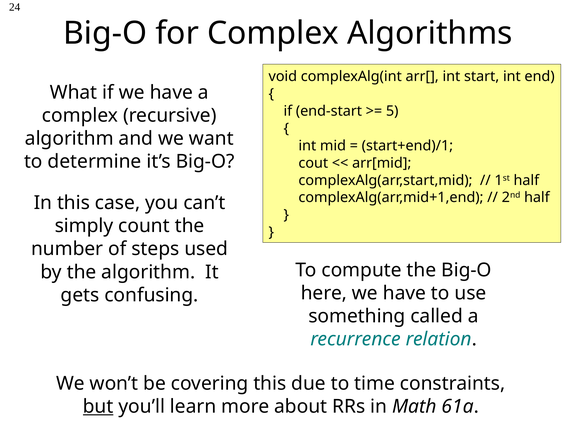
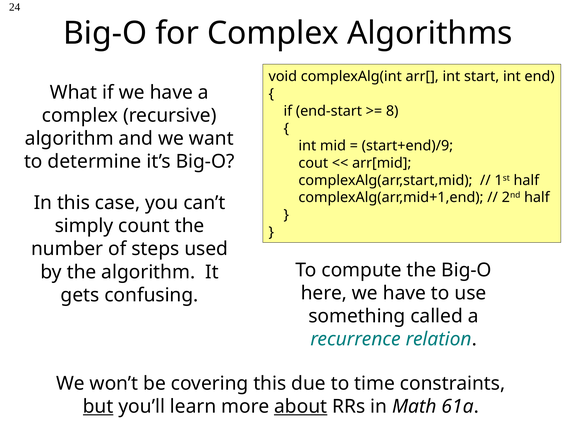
5: 5 -> 8 (392, 111)
start+end)/1: start+end)/1 -> start+end)/9 (407, 146)
about underline: none -> present (301, 407)
